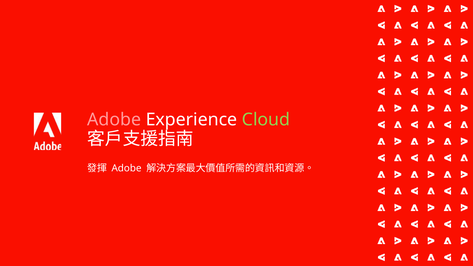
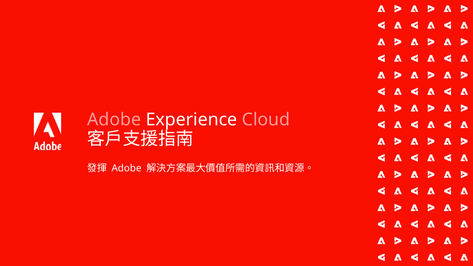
Cloud colour: light green -> pink (266, 120)
